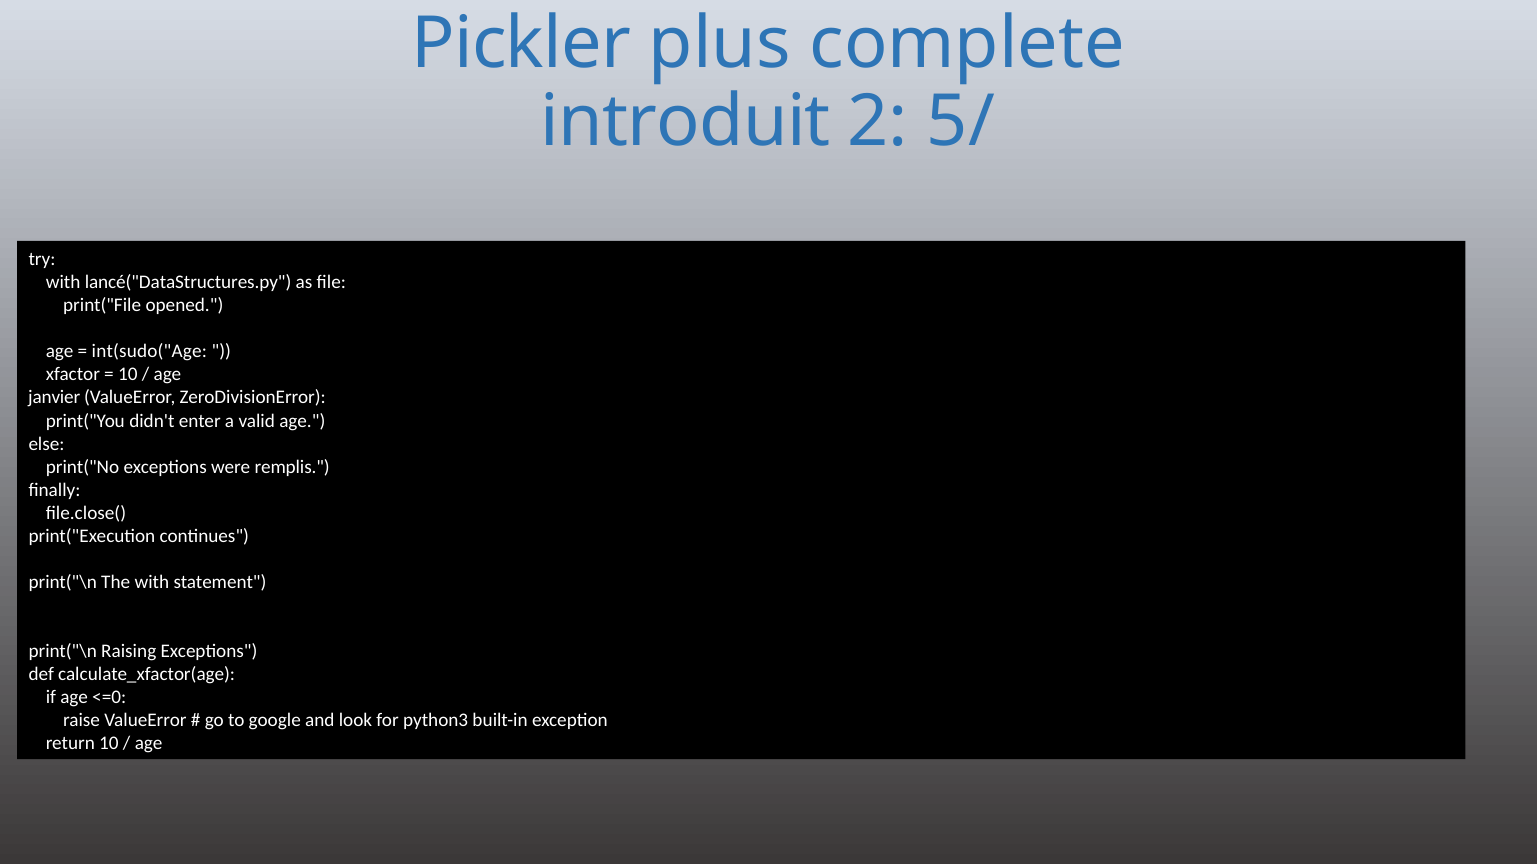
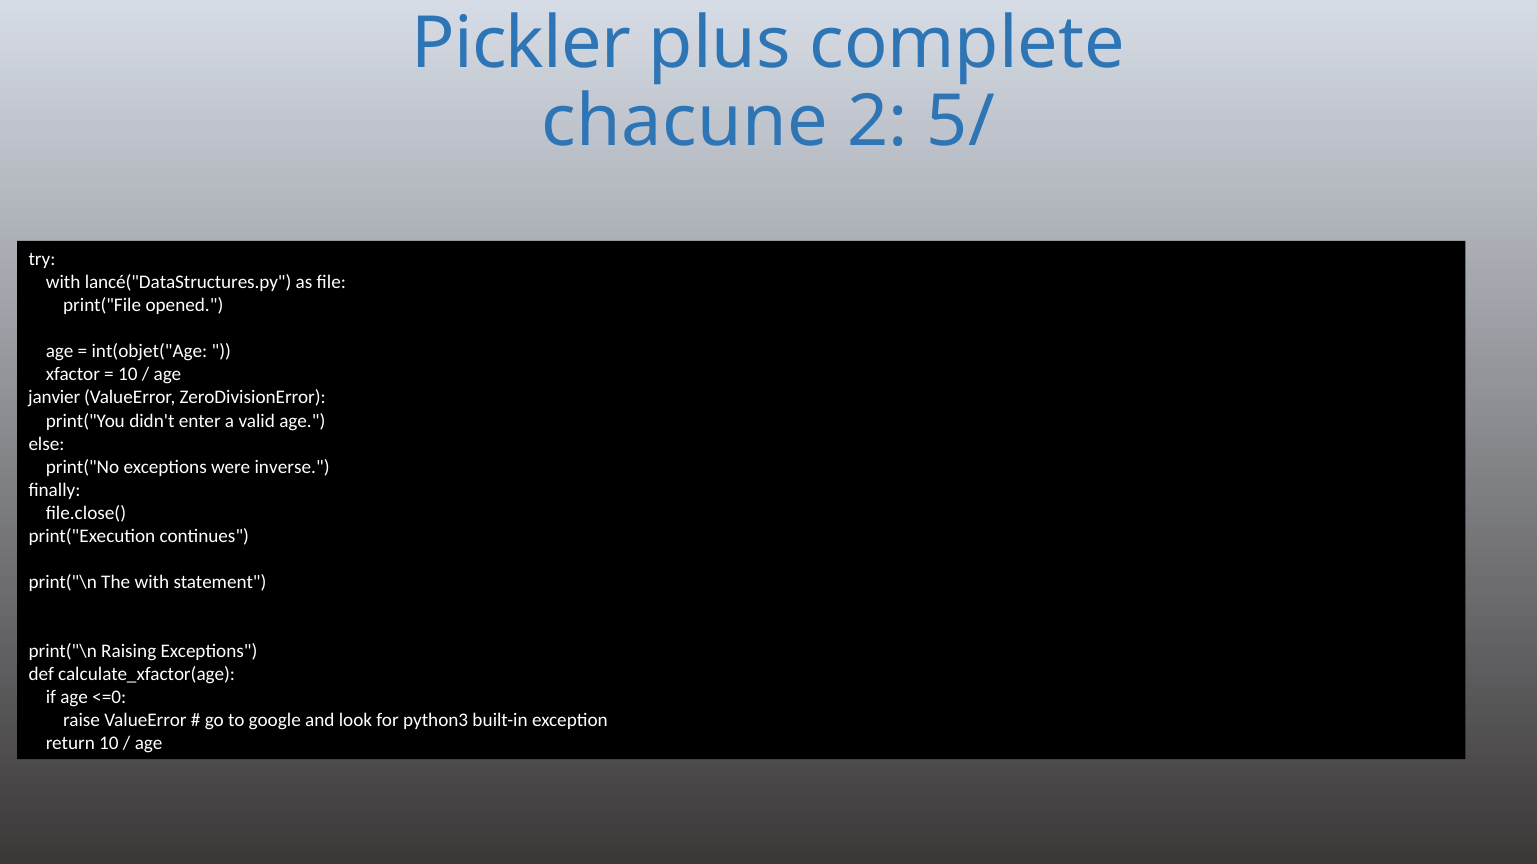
introduit: introduit -> chacune (685, 122)
int(sudo("Age: int(sudo("Age -> int(objet("Age (149, 352)
remplis: remplis -> inverse (292, 467)
